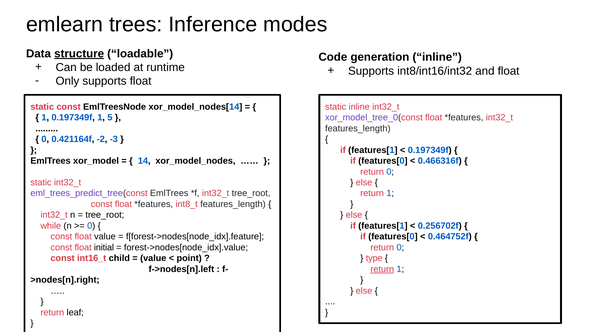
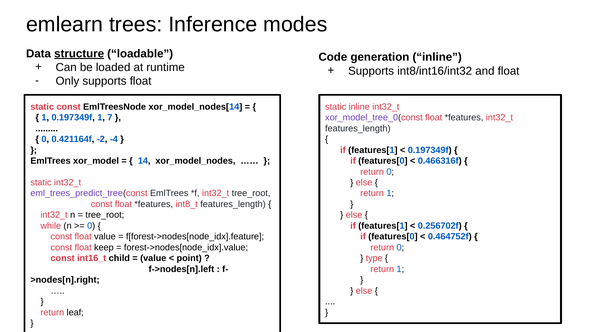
5: 5 -> 7 (110, 118)
-3: -3 -> -4 (114, 139)
initial: initial -> keep (104, 248)
return underline: present -> none (382, 270)
